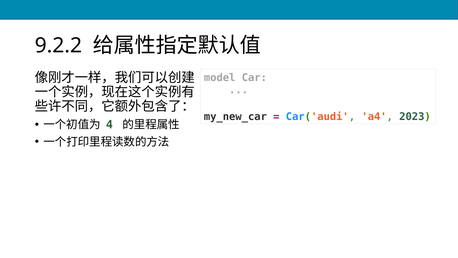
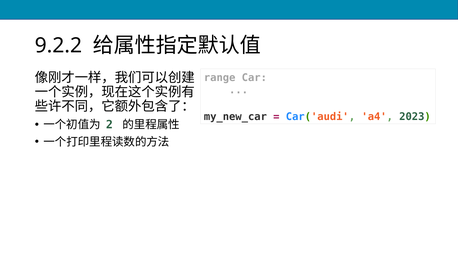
model: model -> range (220, 77)
4: 4 -> 2 (109, 125)
